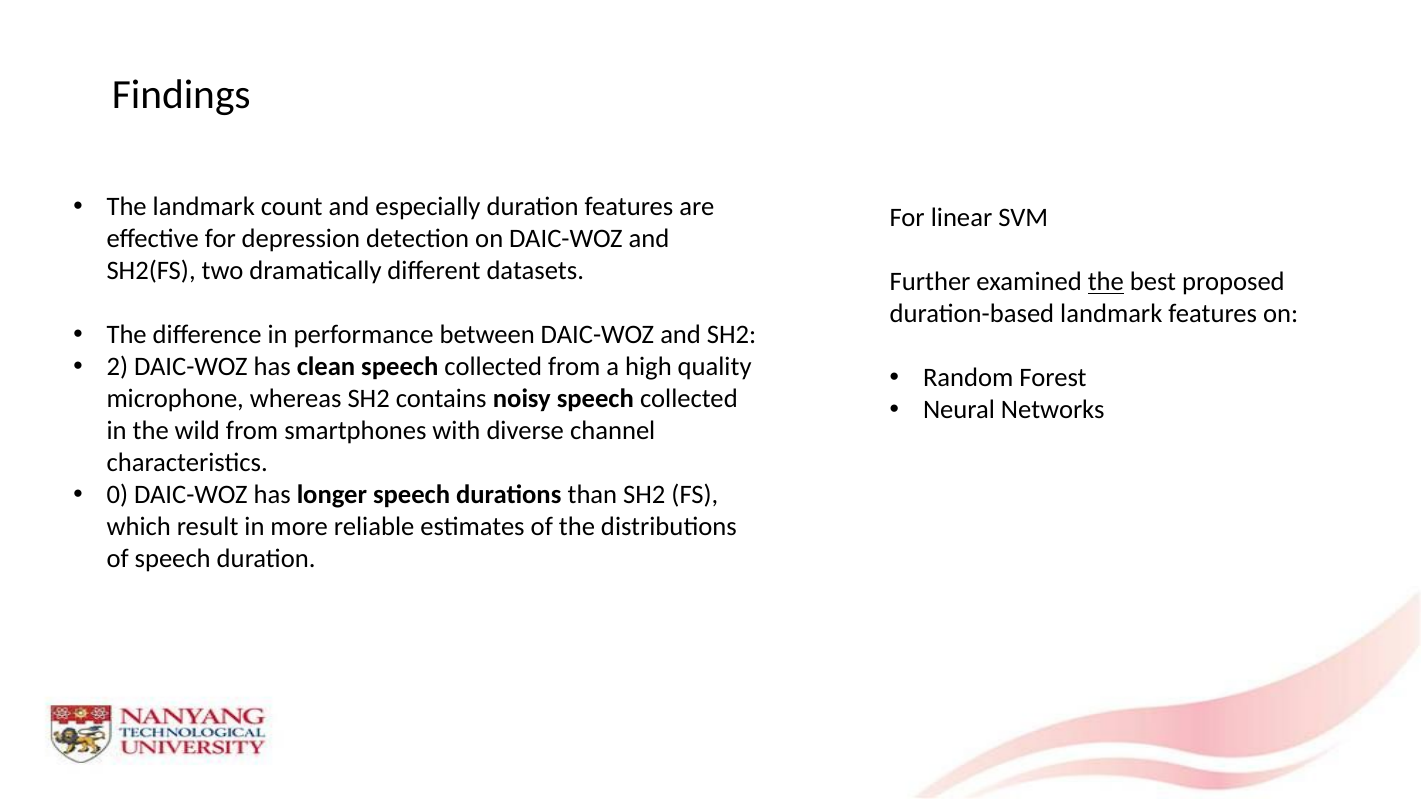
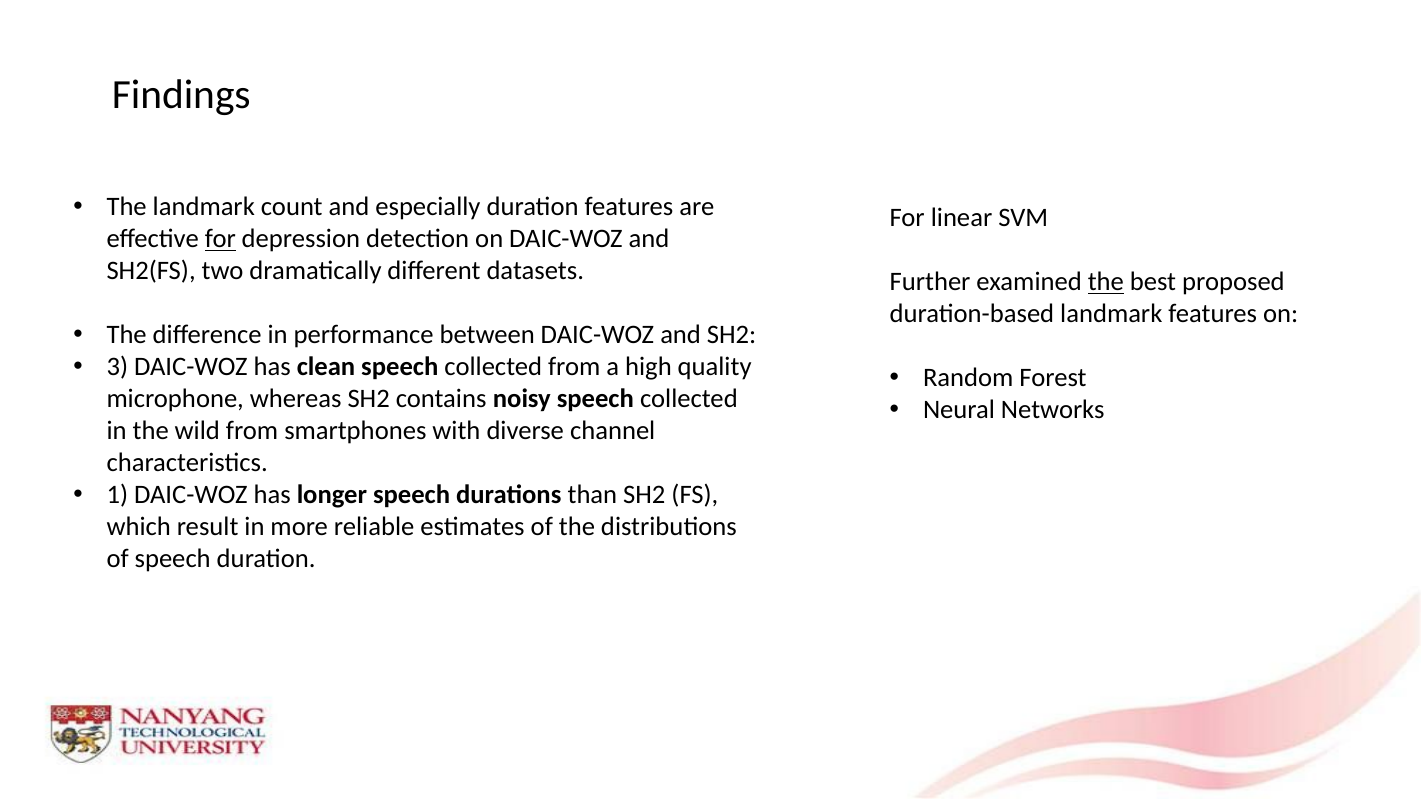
for underline: none -> present (220, 239)
2: 2 -> 3 (117, 367)
0: 0 -> 1 (117, 495)
